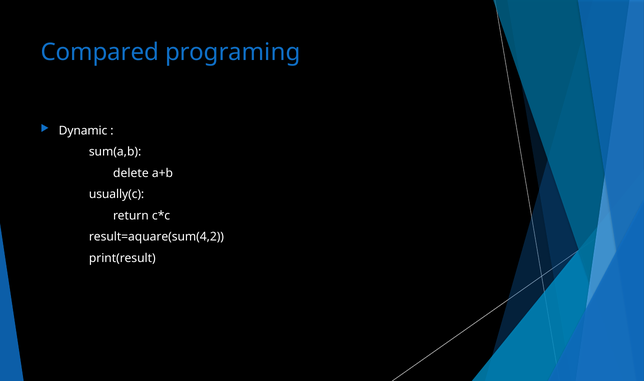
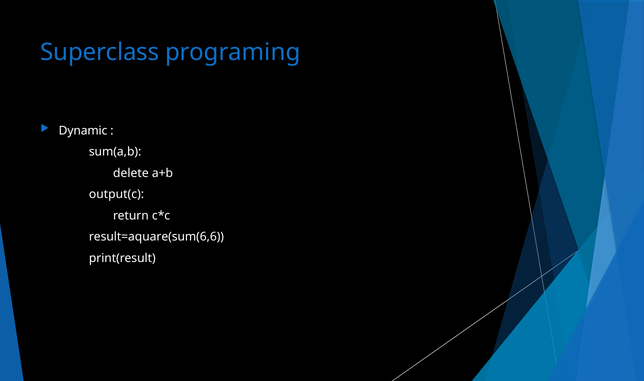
Compared: Compared -> Superclass (100, 52)
usually(c: usually(c -> output(c (116, 194)
result=aquare(sum(4,2: result=aquare(sum(4,2 -> result=aquare(sum(6,6 (156, 236)
